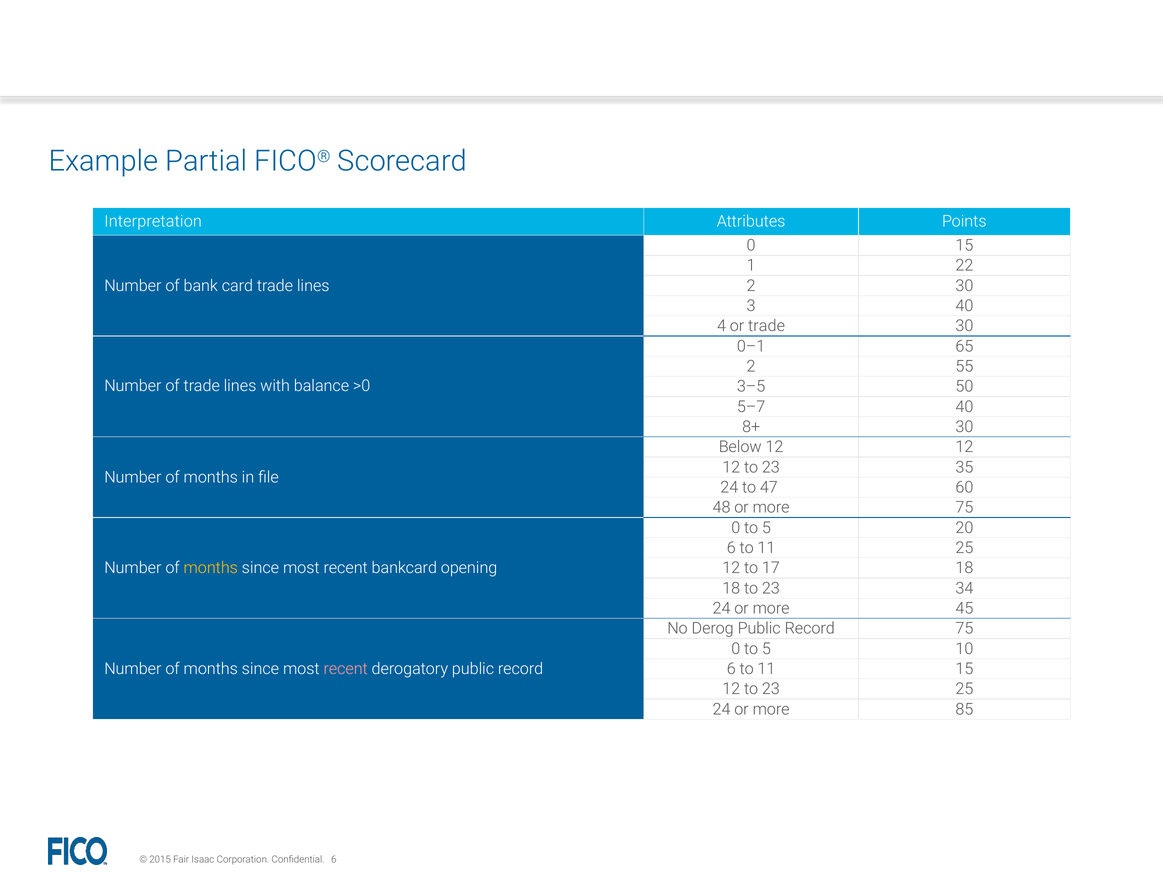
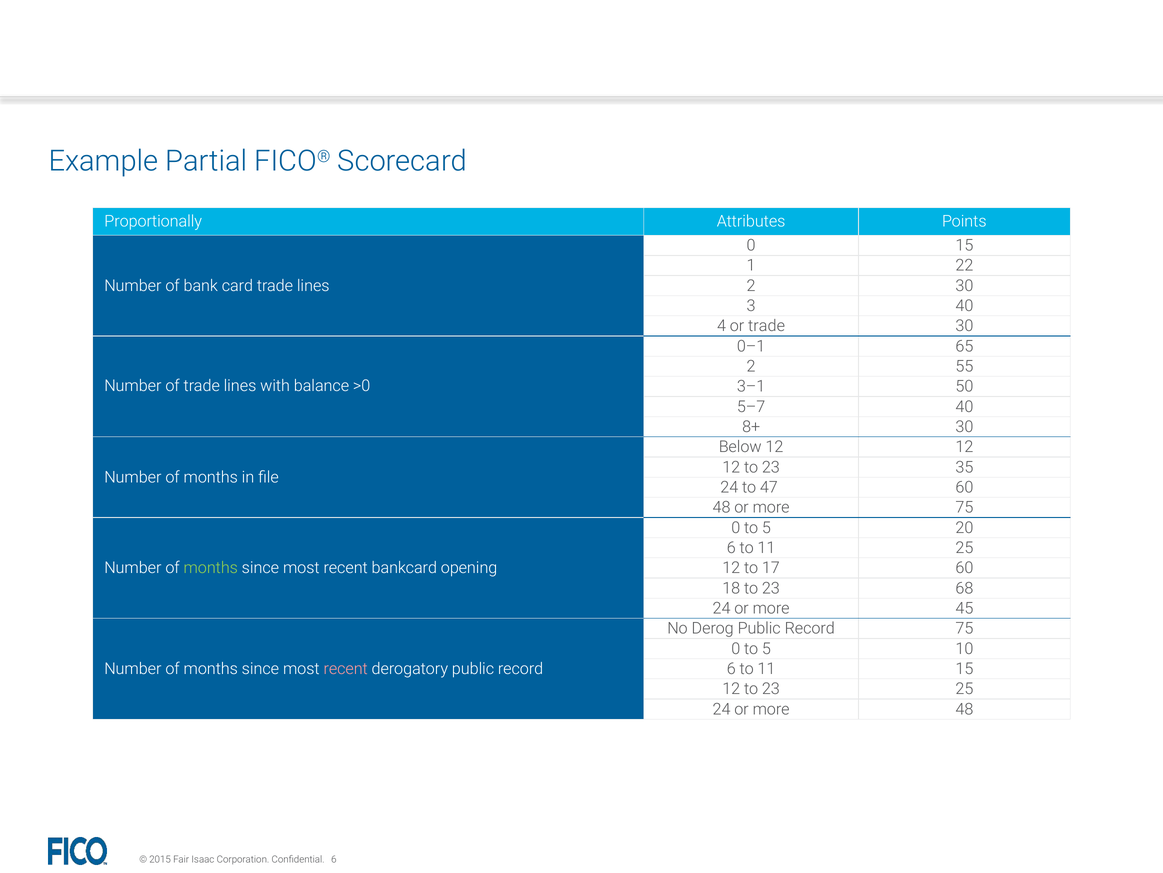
Interpretation: Interpretation -> Proportionally (153, 221)
3–5: 3–5 -> 3–1 (751, 386)
months colour: yellow -> light green (211, 568)
17 18: 18 -> 60 (964, 568)
34: 34 -> 68 (964, 588)
more 85: 85 -> 48 (964, 709)
